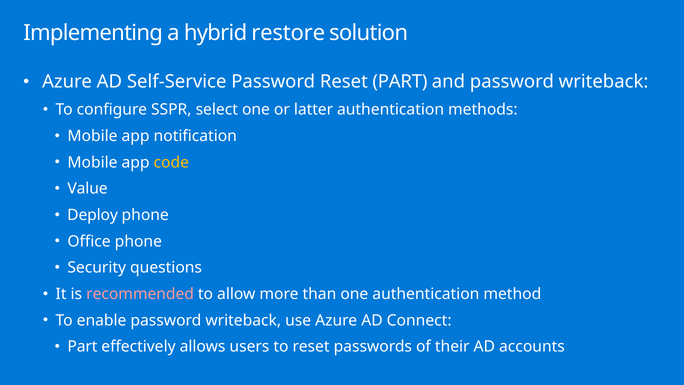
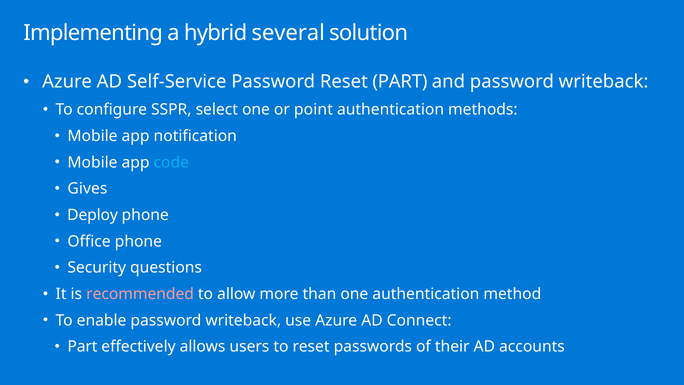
restore: restore -> several (288, 33)
latter: latter -> point (313, 110)
code colour: yellow -> light blue (171, 162)
Value: Value -> Gives (87, 189)
